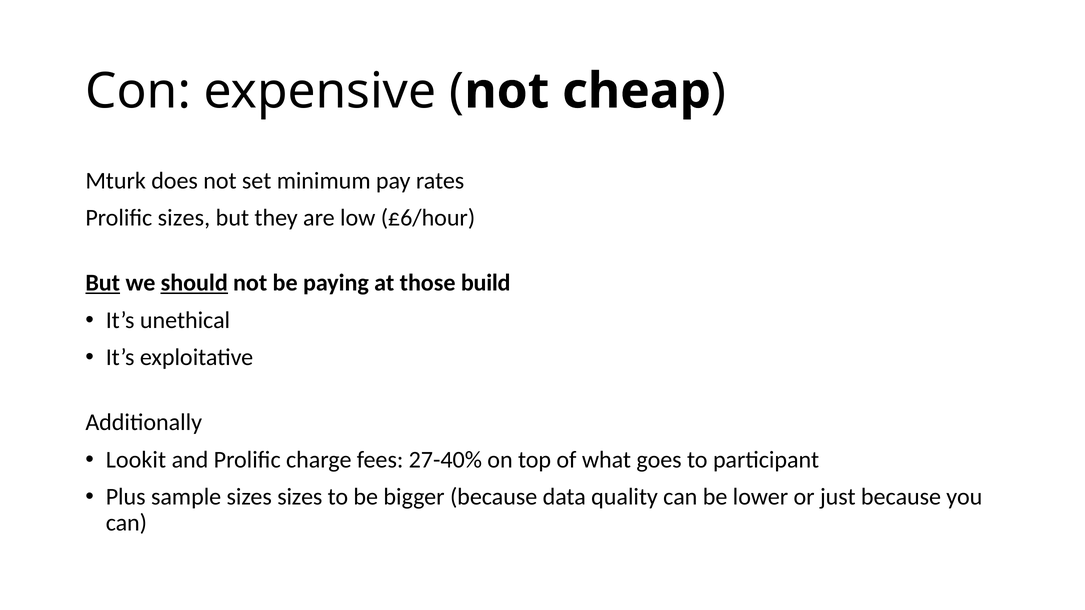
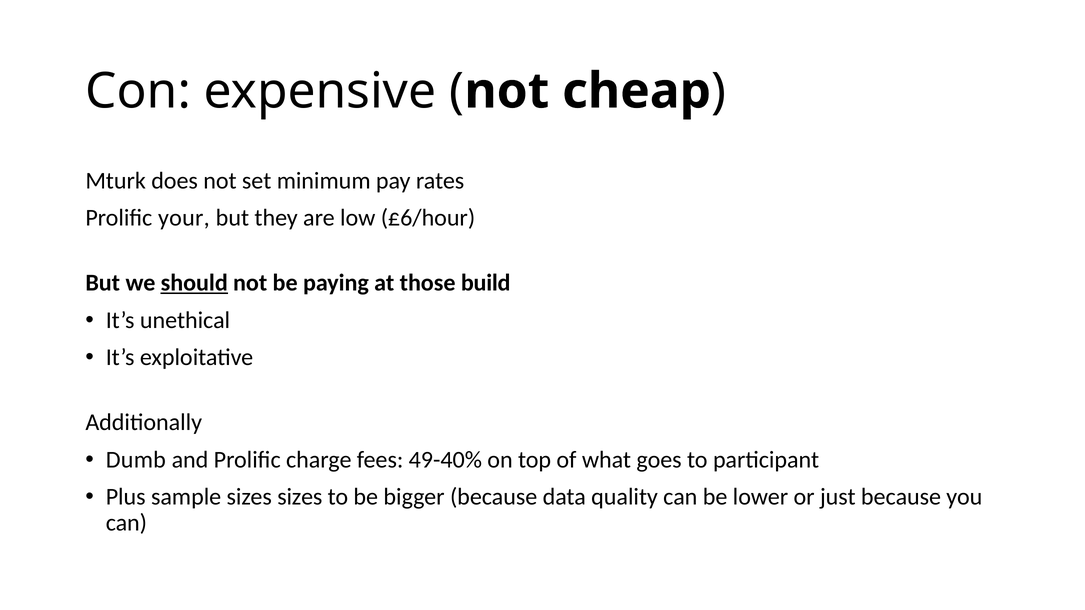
Prolific sizes: sizes -> your (184, 218)
But underline: present -> none (103, 283)
Lookit: Lookit -> Dumb (136, 460)
27-40%: 27-40% -> 49-40% (445, 460)
